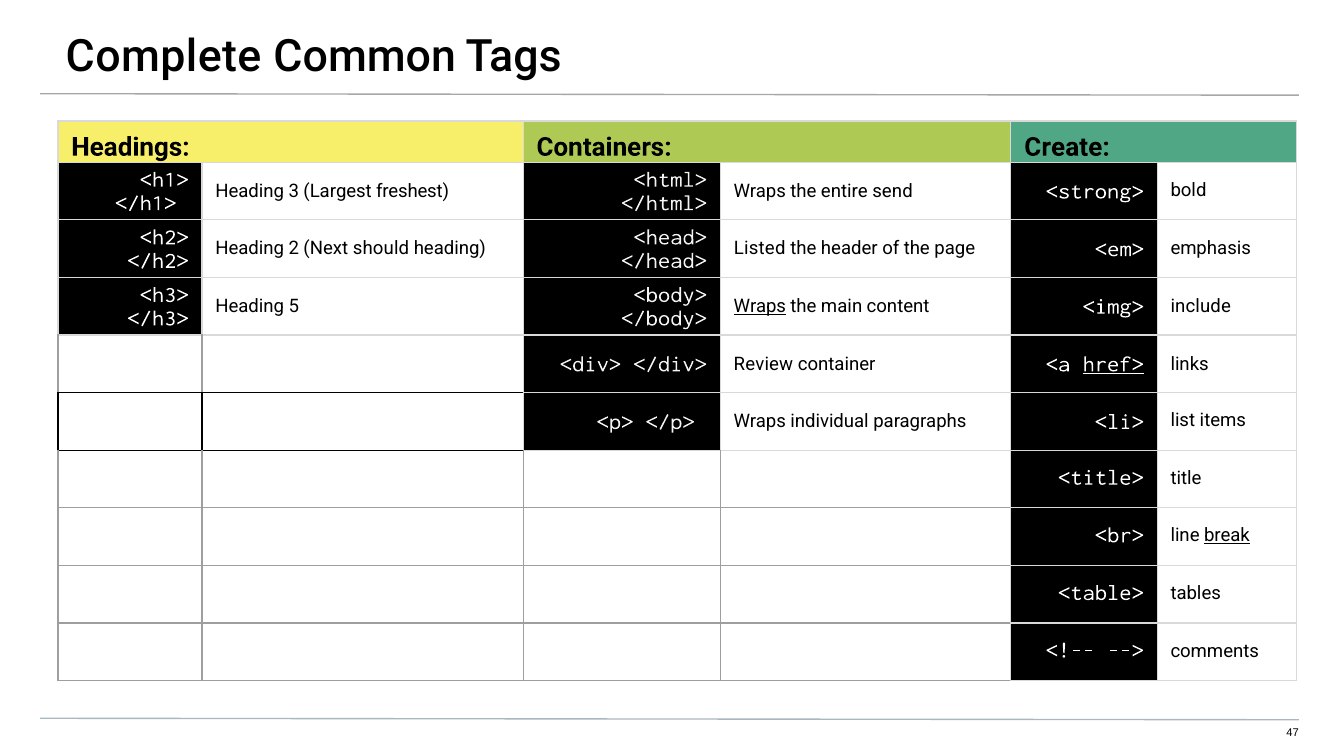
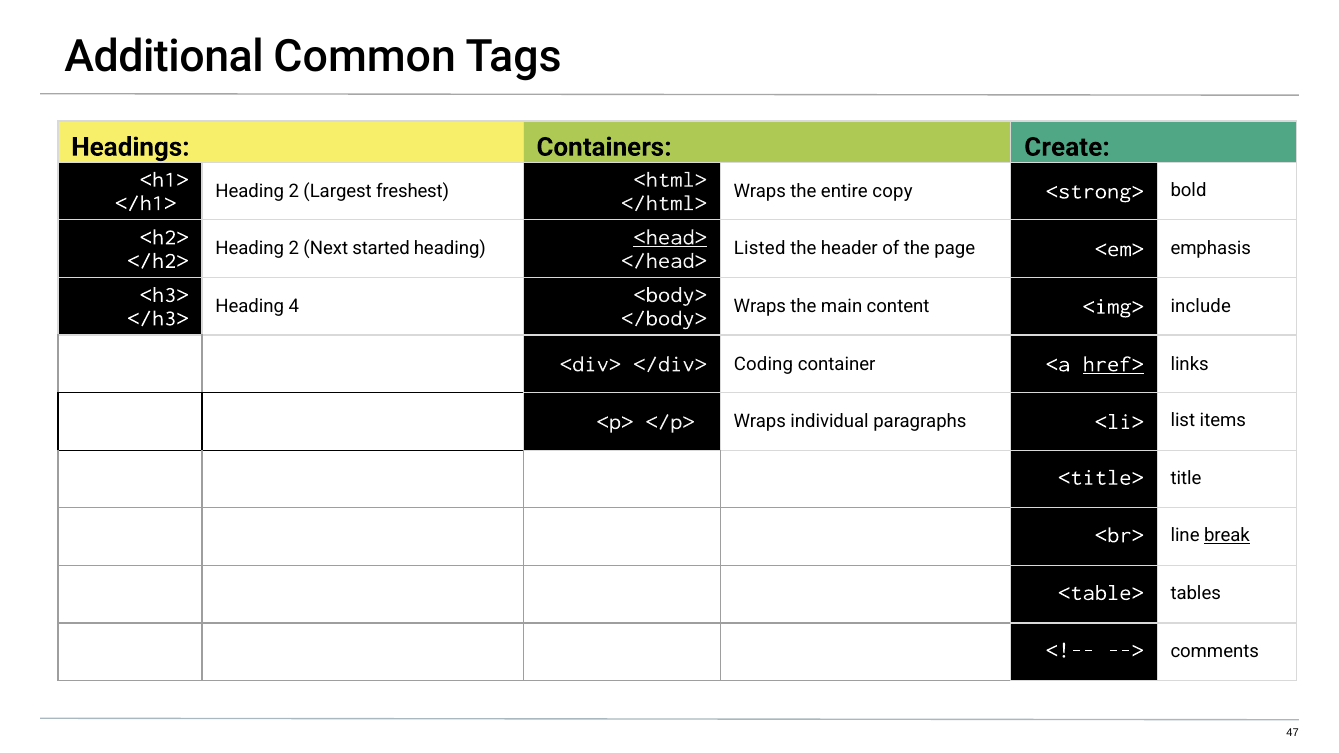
Complete: Complete -> Additional (164, 57)
3: 3 -> 2 (294, 191)
send: send -> copy (893, 191)
should: should -> started (381, 249)
<head> underline: none -> present (670, 237)
5: 5 -> 4 (294, 307)
Wraps underline: present -> none (760, 307)
</div> Review: Review -> Coding (763, 364)
